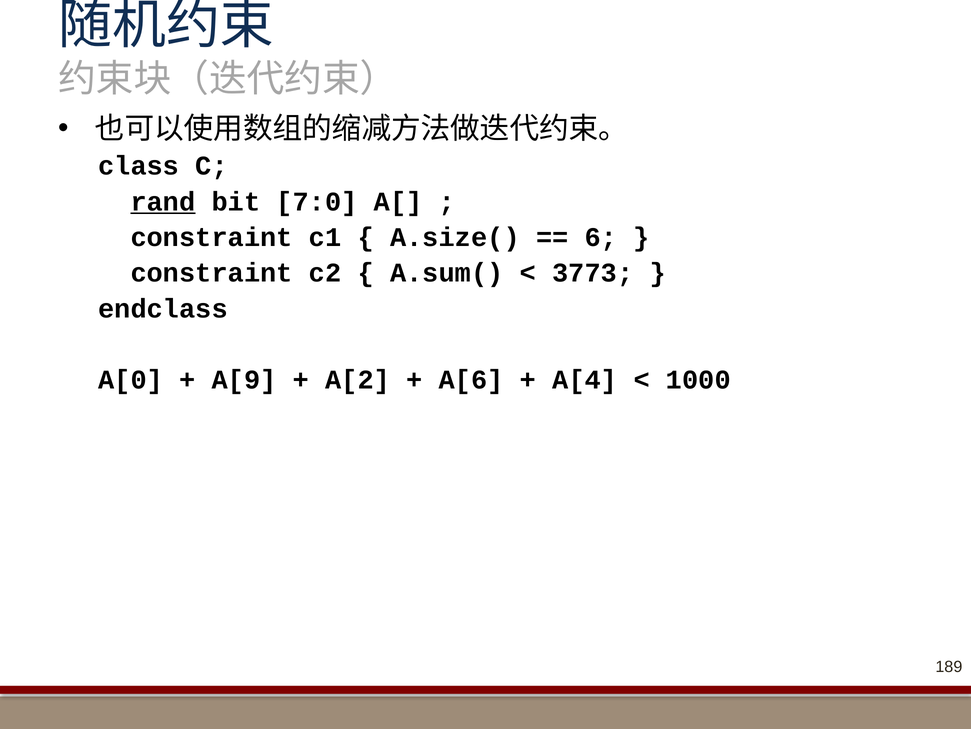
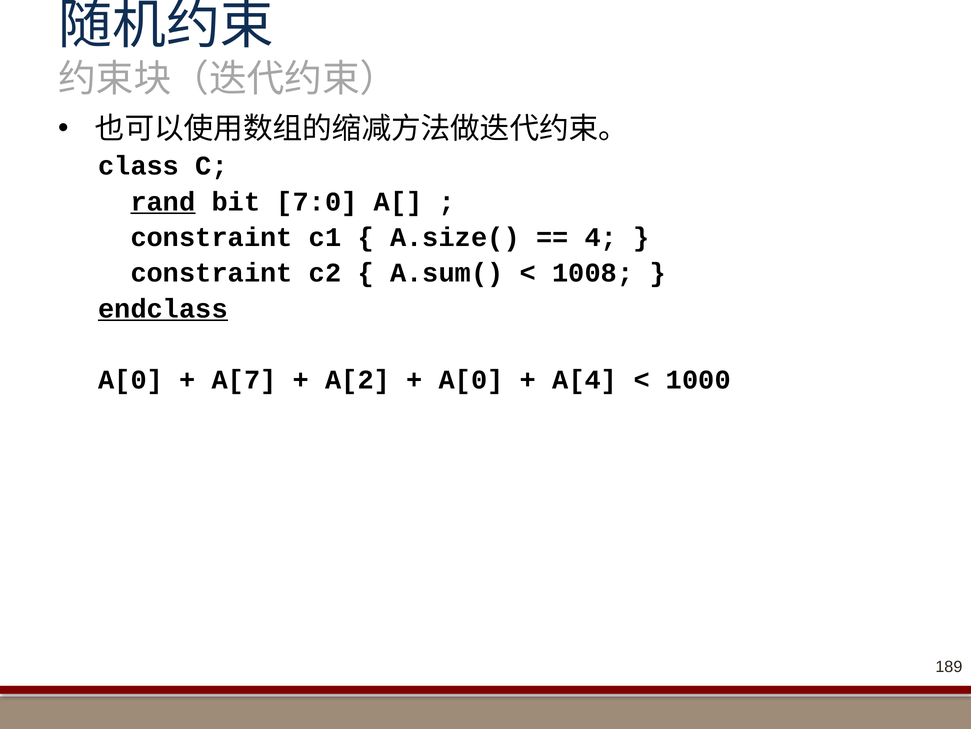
6: 6 -> 4 (601, 237)
3773: 3773 -> 1008 (593, 273)
endclass underline: none -> present (163, 308)
A[9: A[9 -> A[7 (244, 380)
A[6: A[6 -> A[0 (471, 380)
